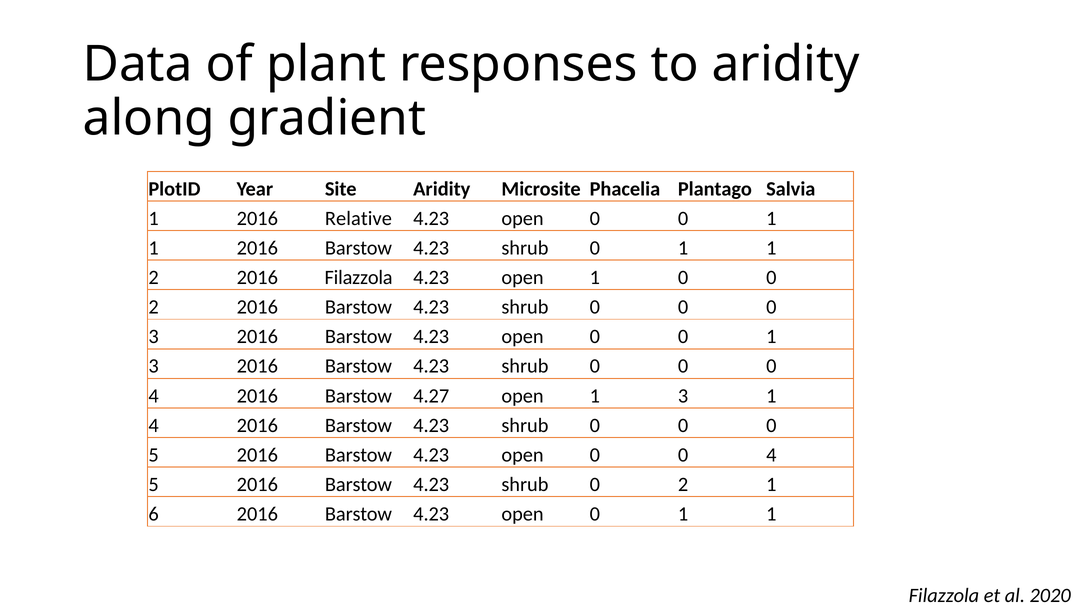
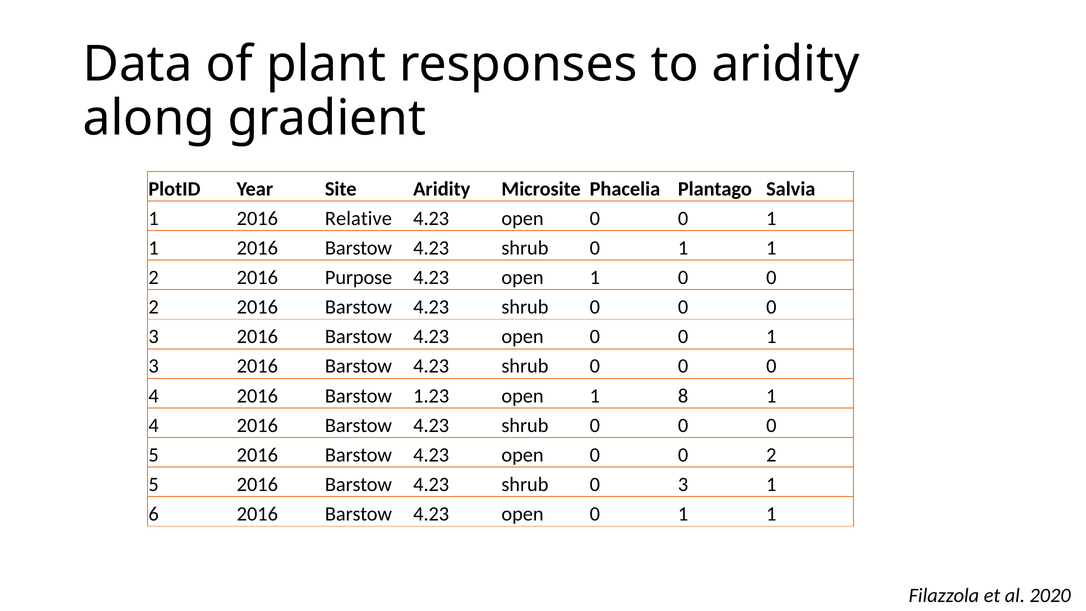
2016 Filazzola: Filazzola -> Purpose (359, 277)
4.27: 4.27 -> 1.23 (431, 396)
open 1 3: 3 -> 8 (683, 396)
open 0 0 4: 4 -> 2 (771, 455)
shrub 0 2: 2 -> 3 (683, 484)
